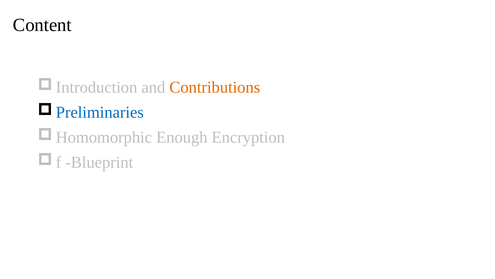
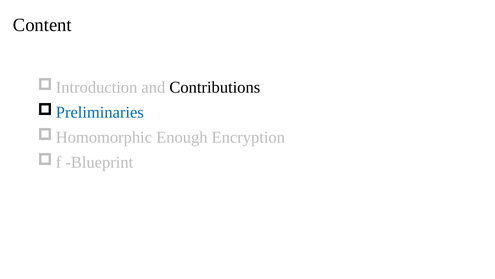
Contributions colour: orange -> black (215, 87)
